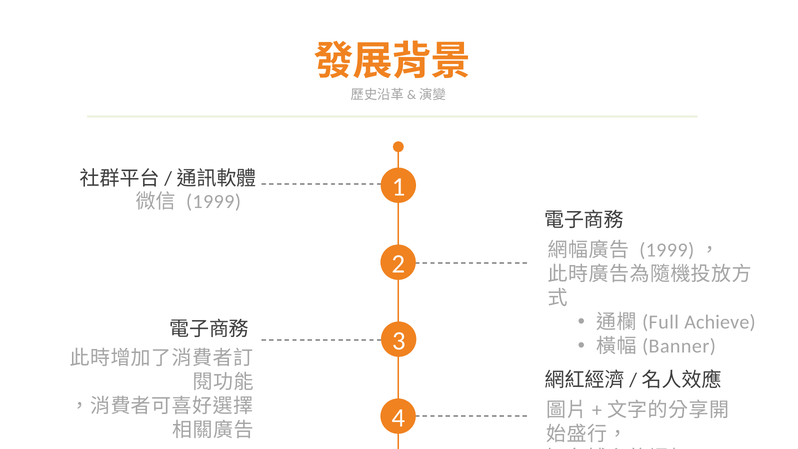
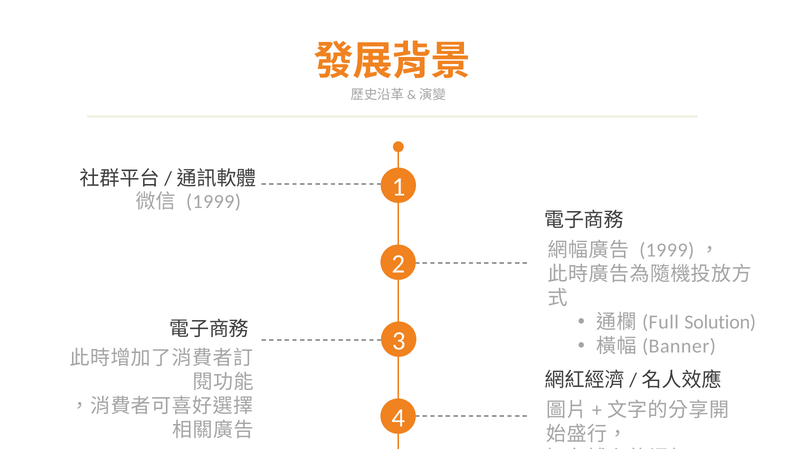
Achieve: Achieve -> Solution (720, 322)
